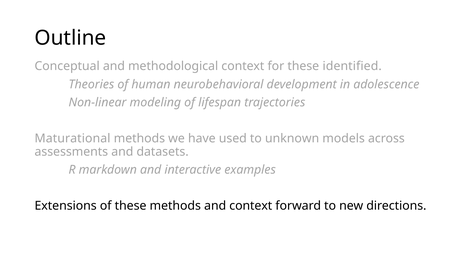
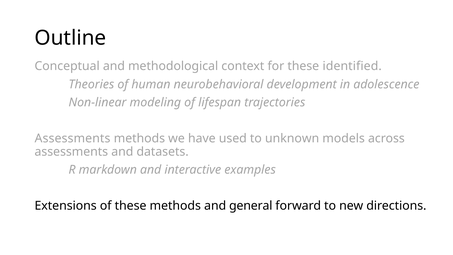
Maturational: Maturational -> Assessments (73, 138)
and context: context -> general (251, 206)
